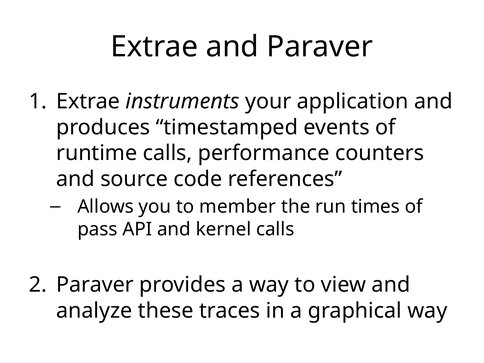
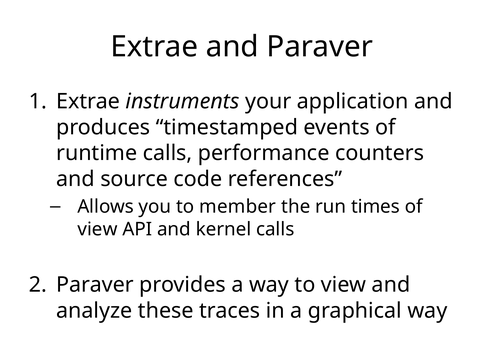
pass: pass -> view (97, 229)
